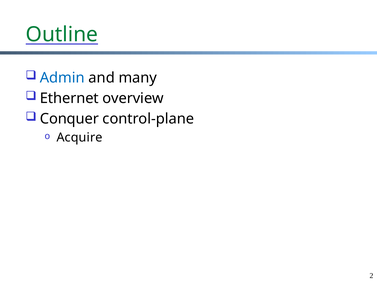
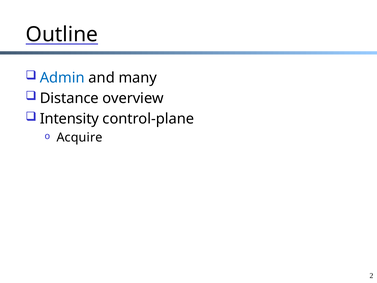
Outline colour: green -> black (62, 34)
Ethernet: Ethernet -> Distance (69, 98)
Conquer: Conquer -> Intensity (69, 119)
